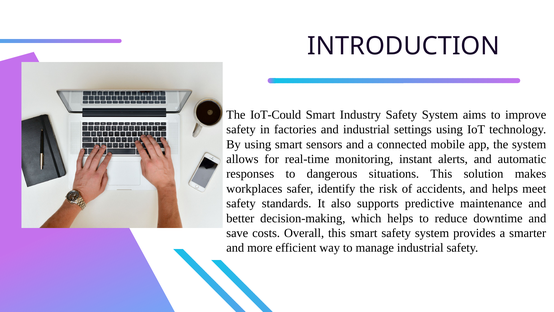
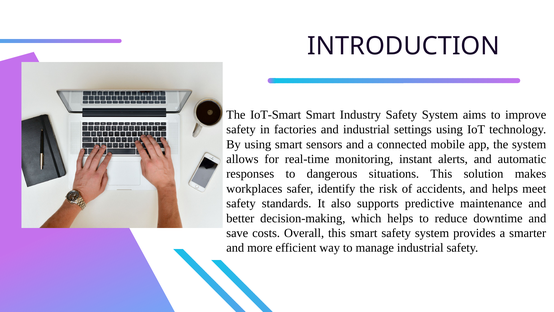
IoT-Could: IoT-Could -> IoT-Smart (276, 115)
